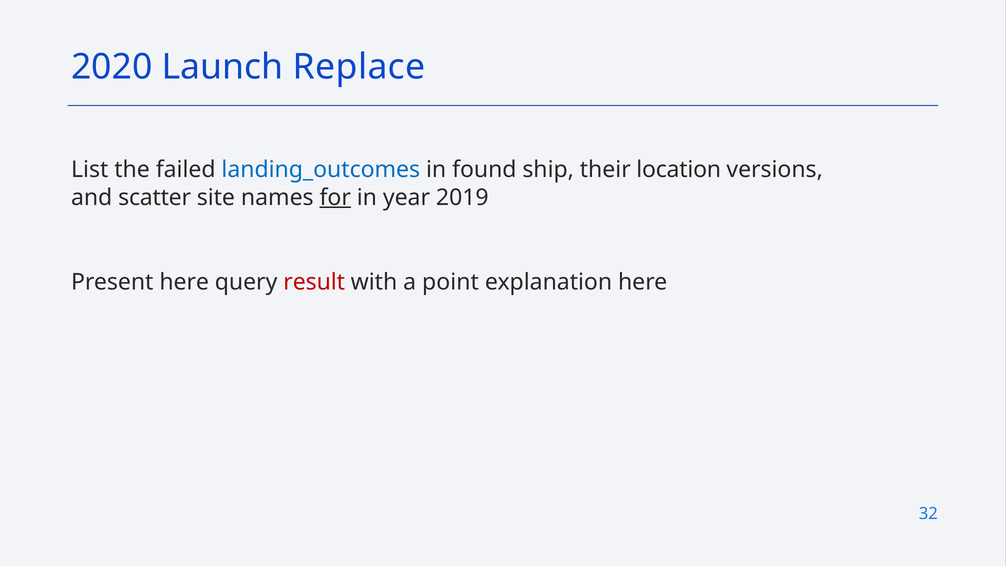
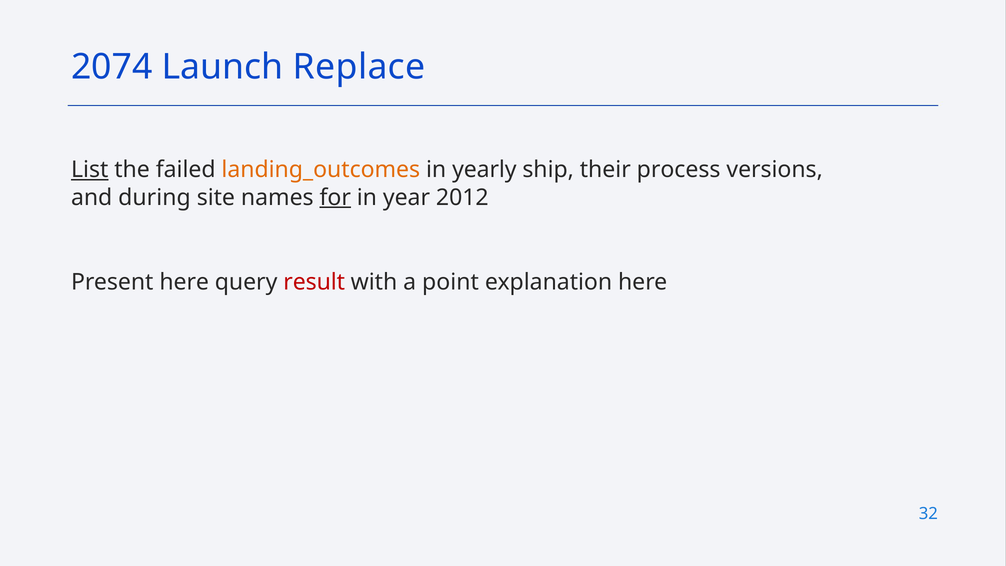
2020: 2020 -> 2074 (112, 67)
List underline: none -> present (90, 170)
landing_outcomes colour: blue -> orange (321, 170)
found: found -> yearly (484, 170)
location: location -> process (679, 170)
scatter: scatter -> during (154, 197)
2019: 2019 -> 2012 (462, 197)
